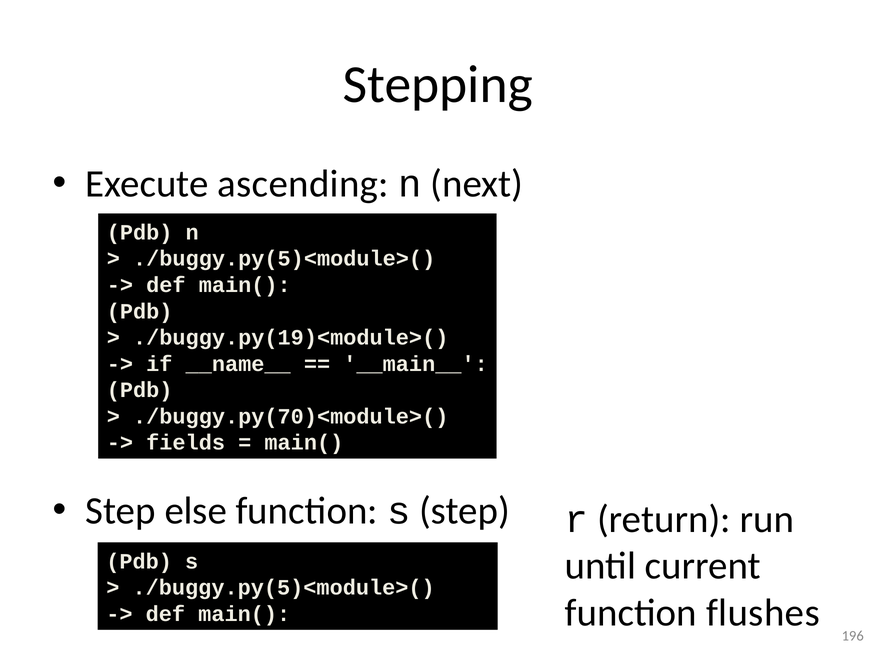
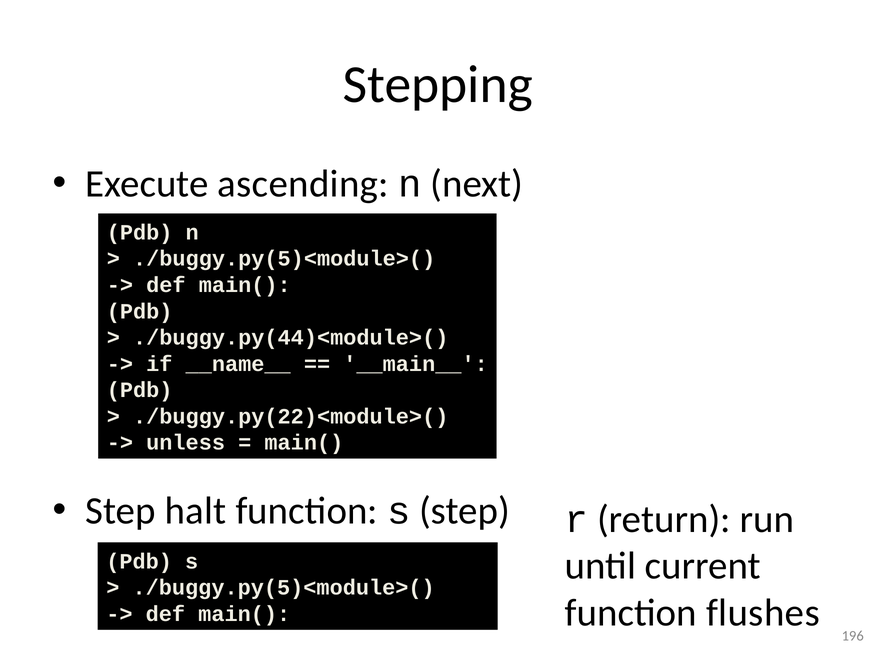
./buggy.py(19)<module>(: ./buggy.py(19)<module>( -> ./buggy.py(44)<module>( (291, 338)
./buggy.py(70)<module>(: ./buggy.py(70)<module>( -> ./buggy.py(22)<module>( (291, 416)
fields: fields -> unless (186, 443)
else: else -> halt (195, 511)
